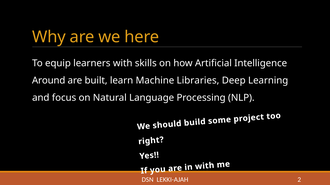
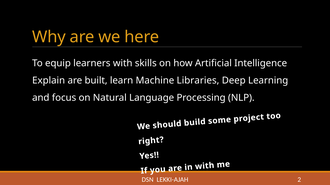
Around: Around -> Explain (49, 81)
